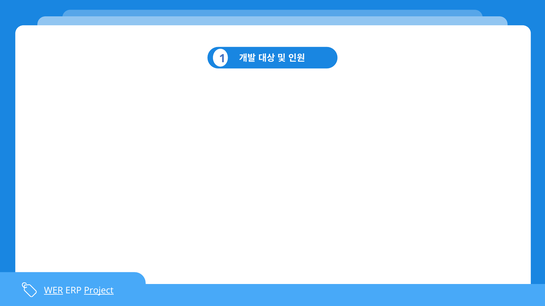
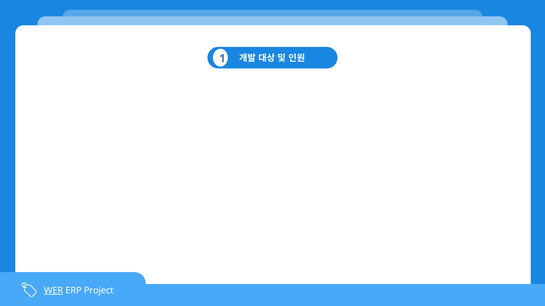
Project underline: present -> none (99, 291)
